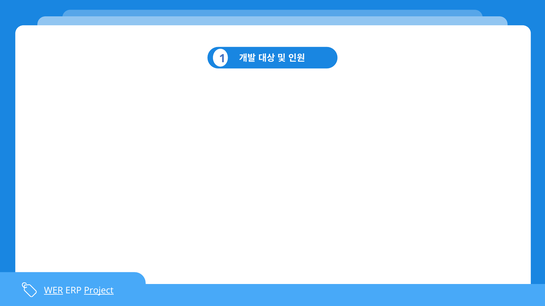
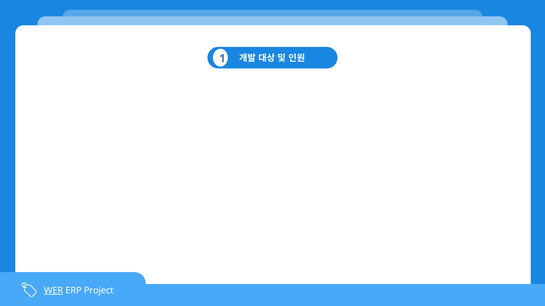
Project underline: present -> none (99, 291)
